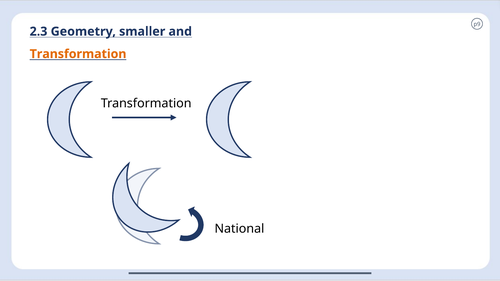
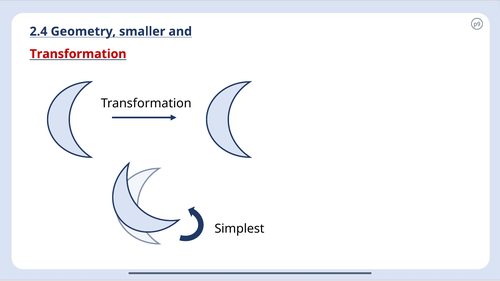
2.3: 2.3 -> 2.4 (39, 32)
Transformation colour: orange -> red (78, 54)
National: National -> Simplest (239, 229)
